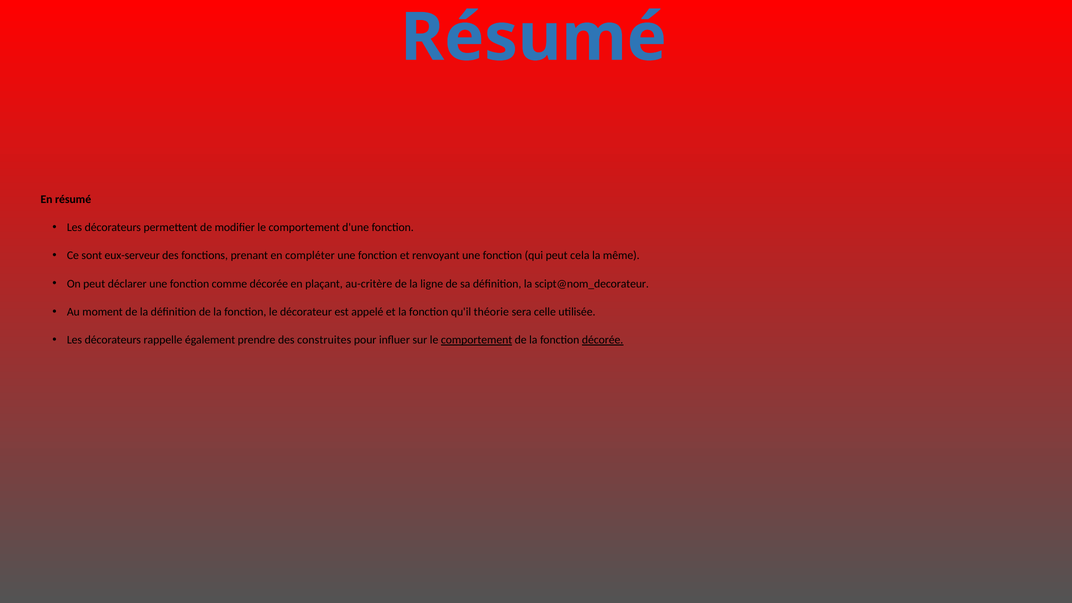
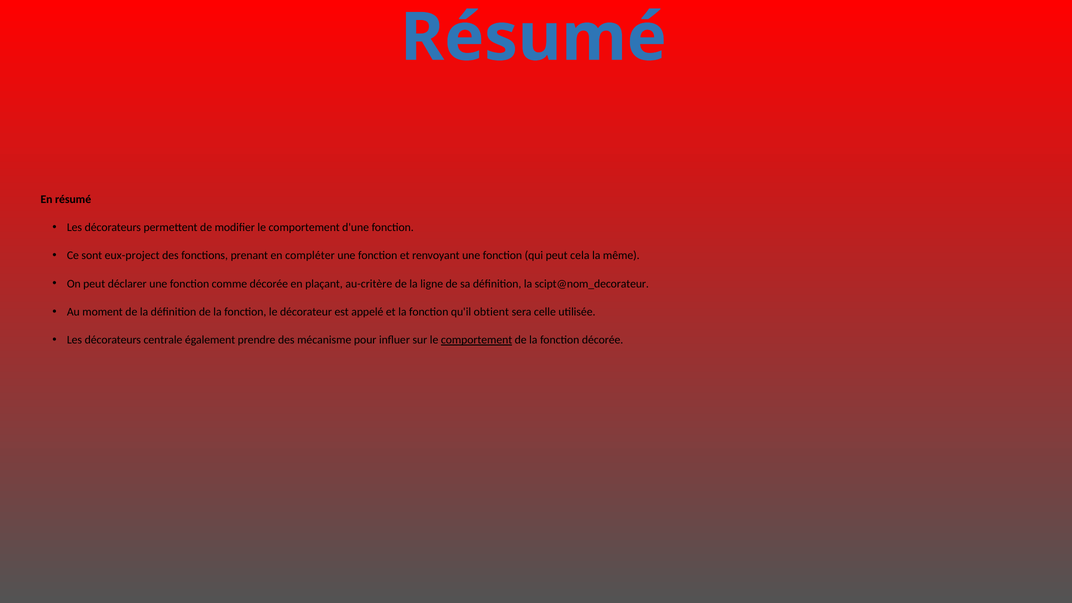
eux-serveur: eux-serveur -> eux-project (132, 256)
théorie: théorie -> obtient (491, 312)
rappelle: rappelle -> centrale (163, 340)
construites: construites -> mécanisme (324, 340)
décorée underline: present -> none (603, 340)
